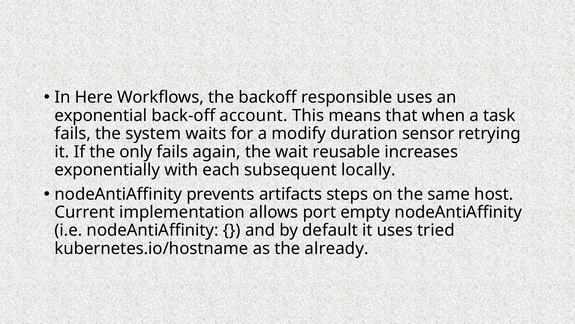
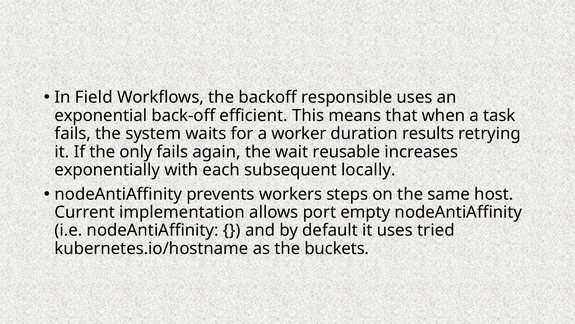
Here: Here -> Field (94, 97)
account: account -> efficient (254, 115)
modify: modify -> worker (299, 133)
sensor: sensor -> results (428, 133)
artifacts: artifacts -> workers (291, 194)
already: already -> buckets (337, 248)
